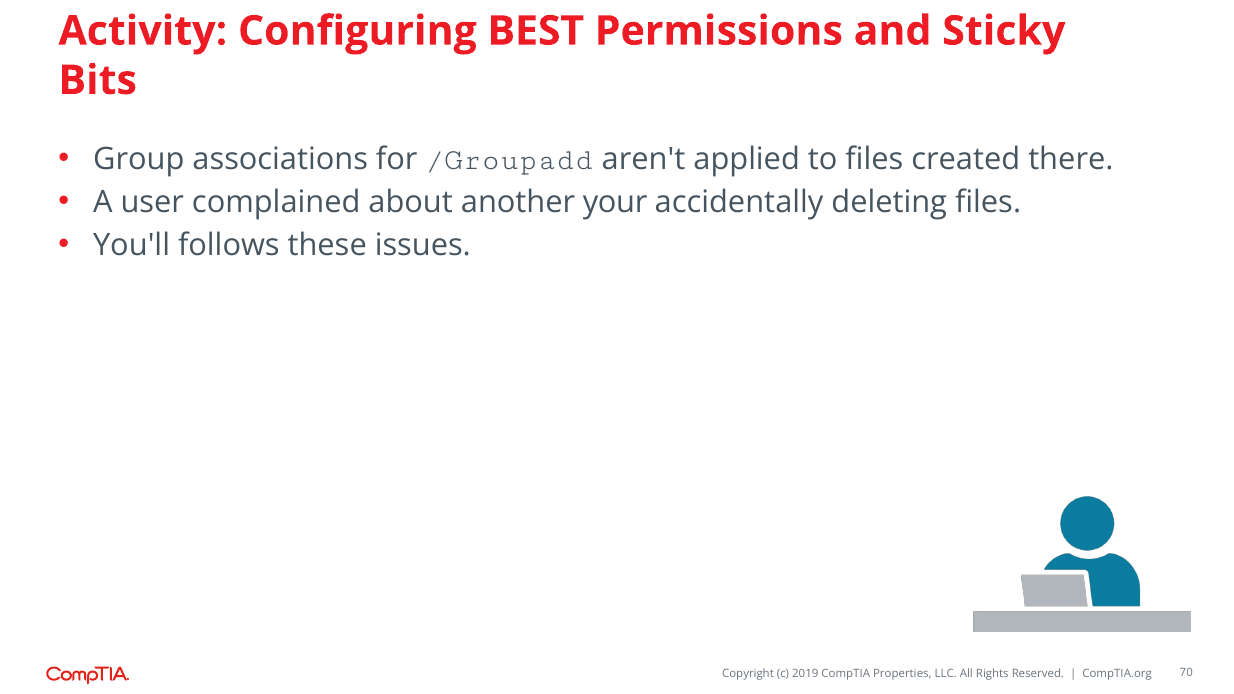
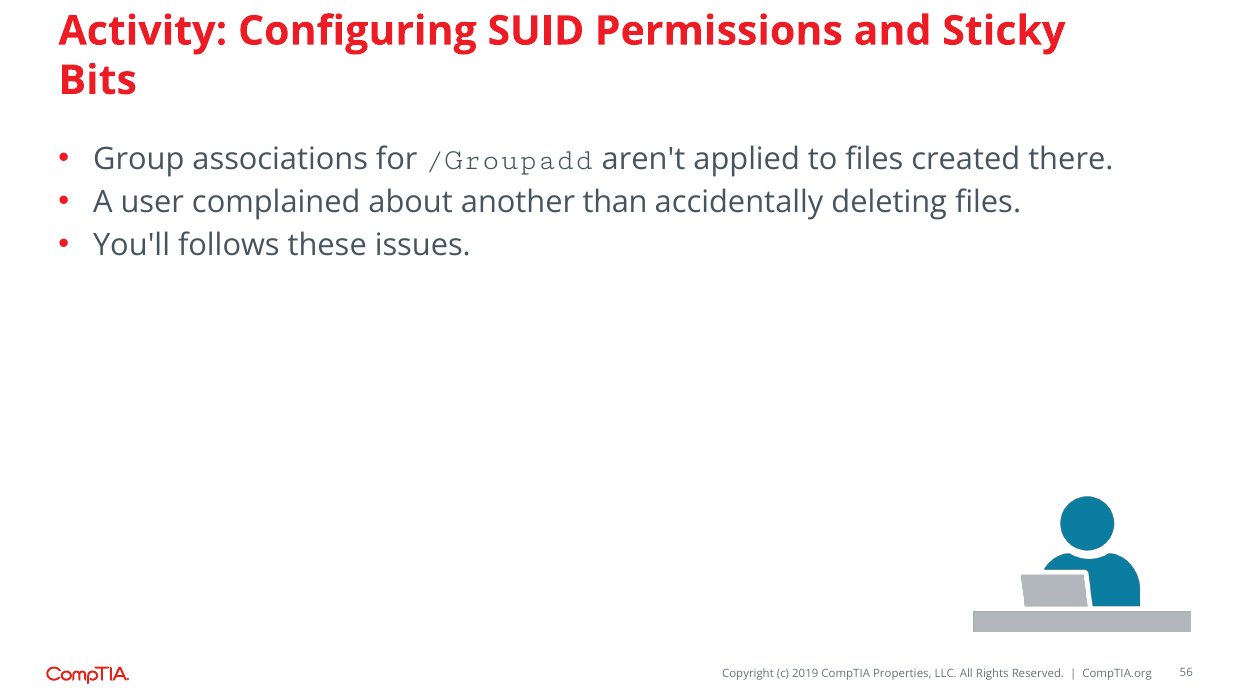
BEST: BEST -> SUID (536, 31)
your: your -> than (615, 202)
70: 70 -> 56 (1186, 672)
